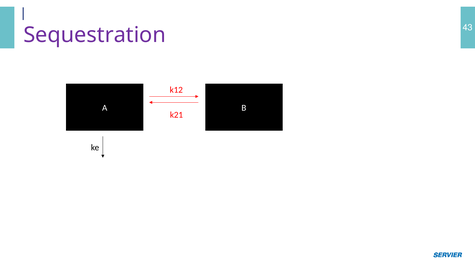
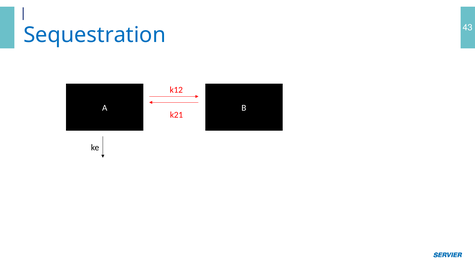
Sequestration colour: purple -> blue (95, 35)
